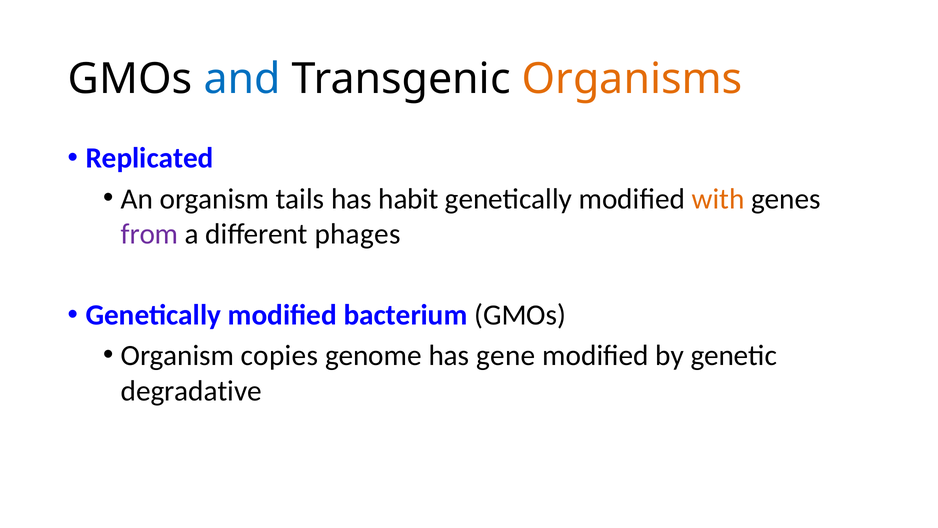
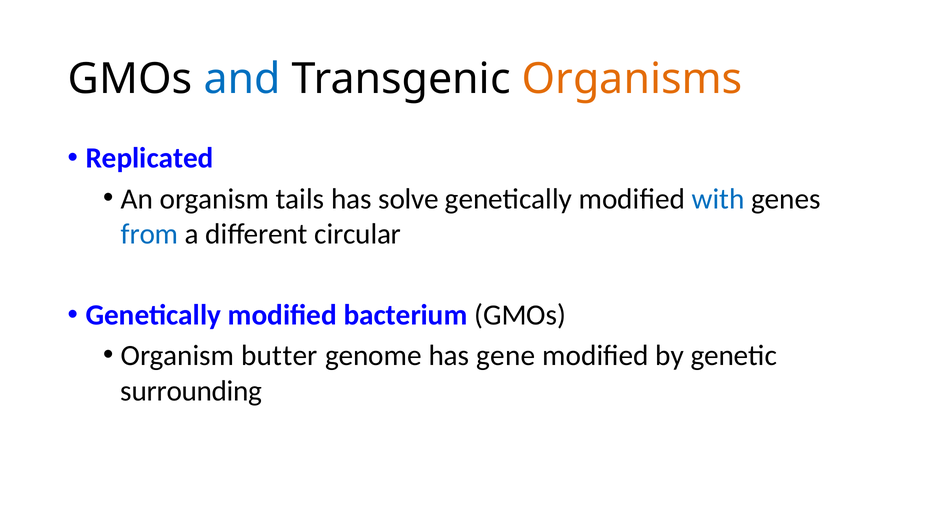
habit: habit -> solve (409, 199)
with colour: orange -> blue (718, 199)
from colour: purple -> blue (150, 234)
phages: phages -> circular (358, 234)
copies: copies -> butter (279, 355)
degradative: degradative -> surrounding (191, 391)
